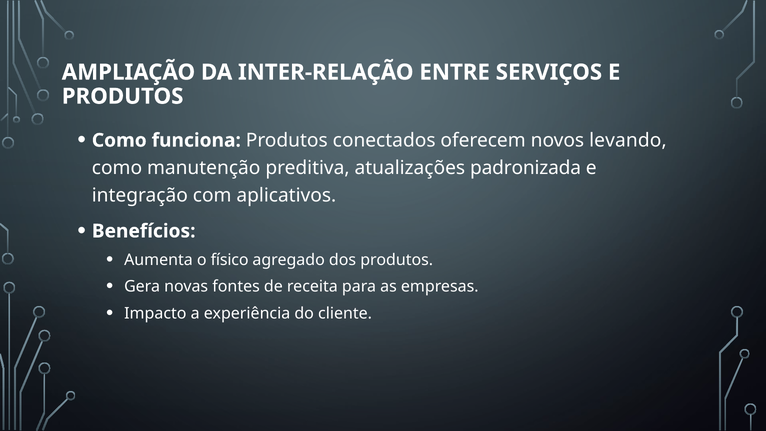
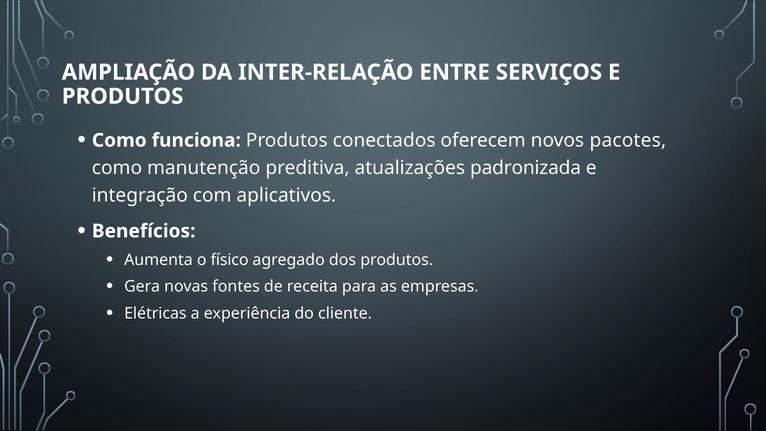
levando: levando -> pacotes (628, 140)
Impacto: Impacto -> Elétricas (155, 314)
